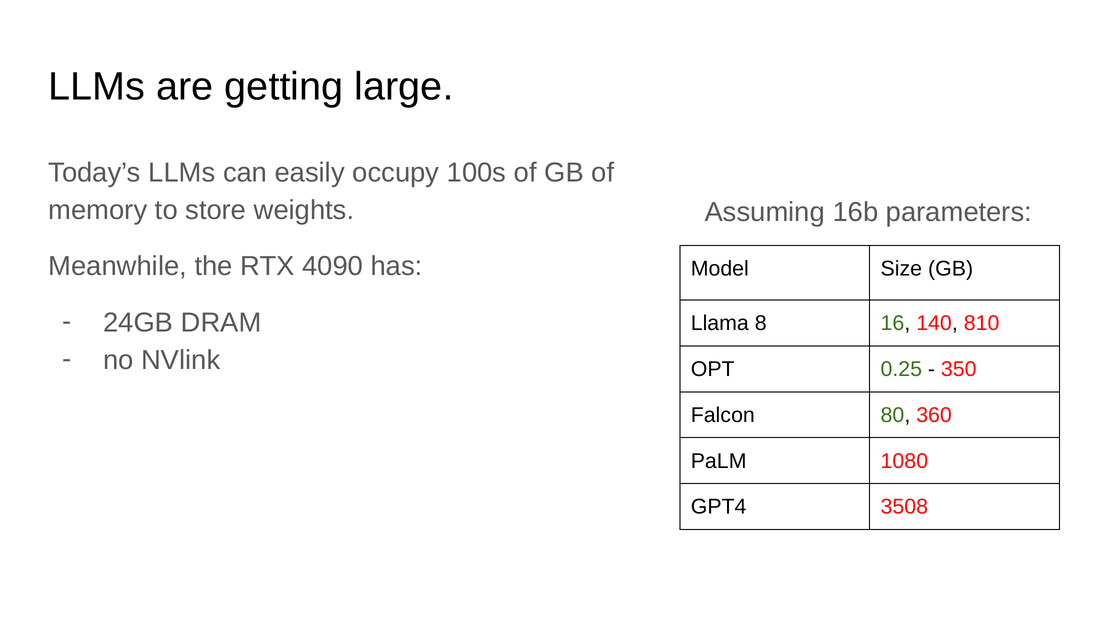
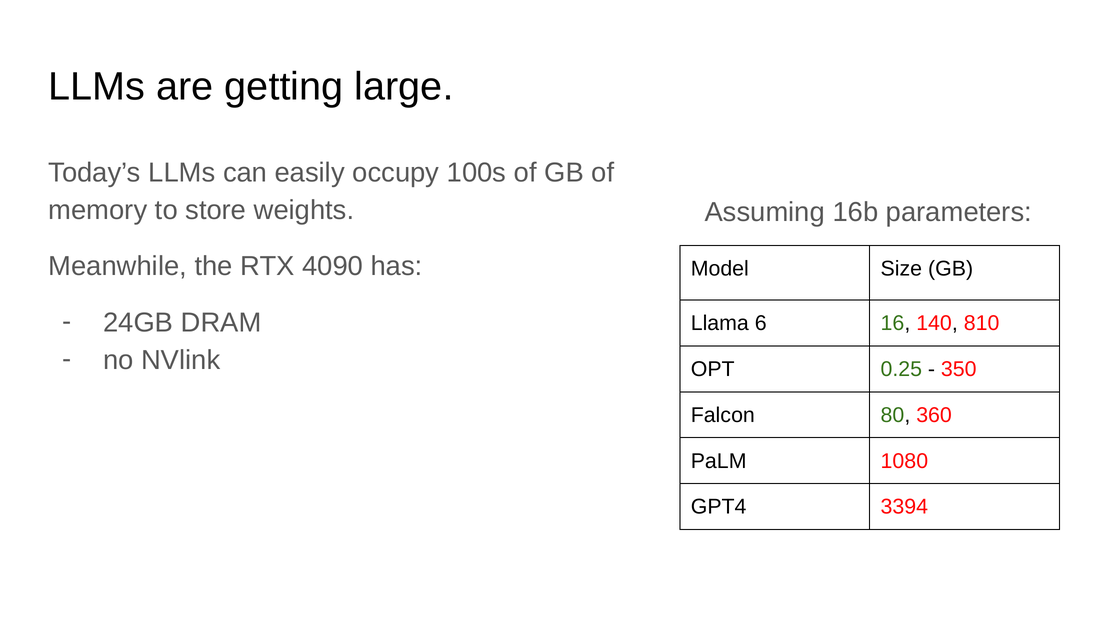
8: 8 -> 6 (761, 323)
3508: 3508 -> 3394 (904, 507)
